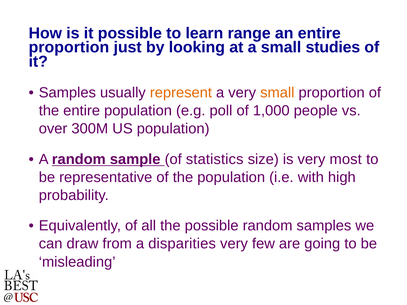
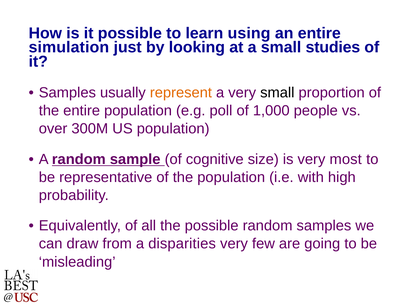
range: range -> using (249, 33)
proportion: proportion -> simulation (69, 47)
small colour: orange -> black (277, 93)
statistics: statistics -> cognitive (215, 159)
